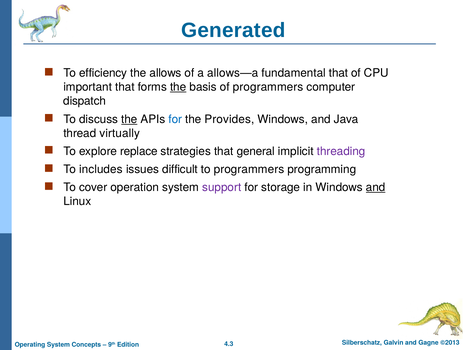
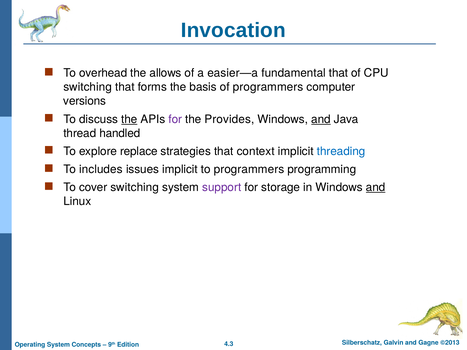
Generated: Generated -> Invocation (233, 30)
efficiency: efficiency -> overhead (103, 73)
allows—a: allows—a -> easier—a (233, 73)
important: important -> switching (88, 87)
the underline: present -> none (178, 87)
dispatch: dispatch -> versions (85, 101)
for colour: blue -> purple (175, 119)
and underline: none -> present (321, 119)
virtually: virtually -> handled (120, 133)
general: general -> context (256, 151)
threading colour: purple -> blue (341, 151)
issues difficult: difficult -> implicit (180, 169)
cover operation: operation -> switching (135, 188)
